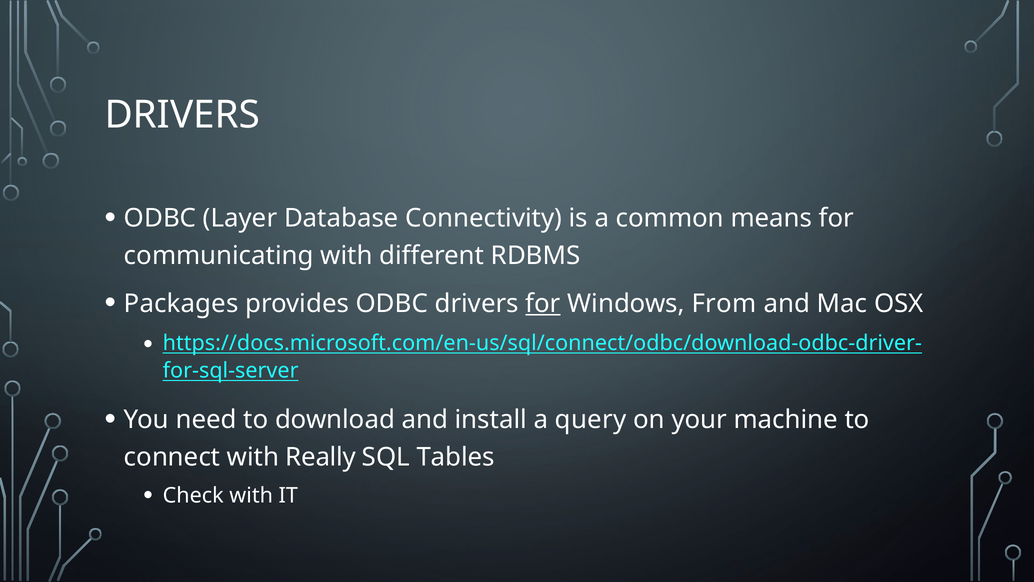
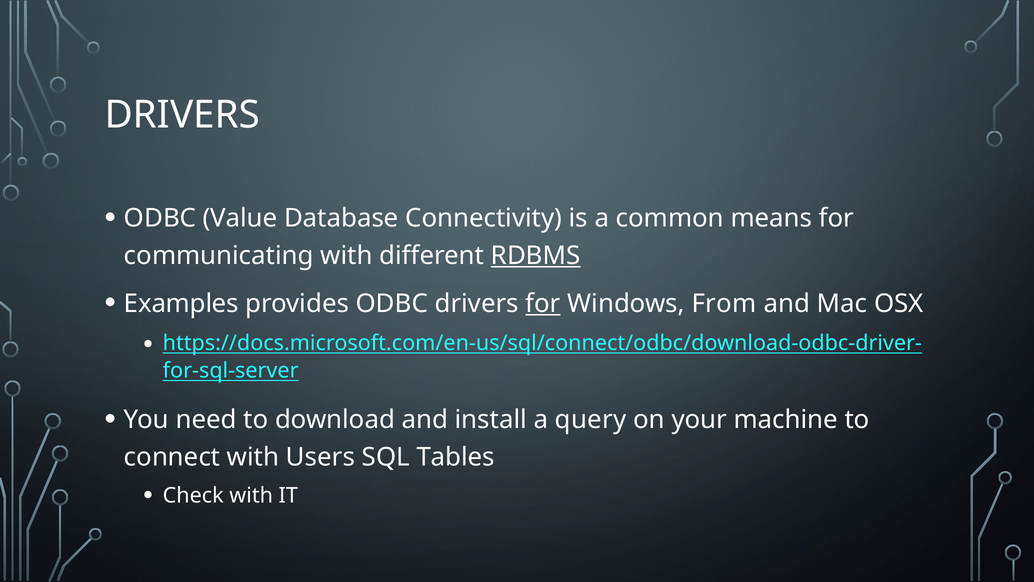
Layer: Layer -> Value (240, 218)
RDBMS underline: none -> present (536, 255)
Packages: Packages -> Examples (181, 303)
Really: Really -> Users (320, 457)
